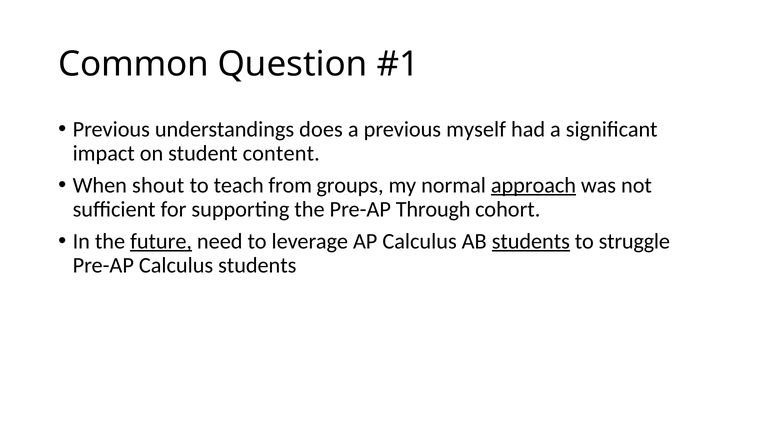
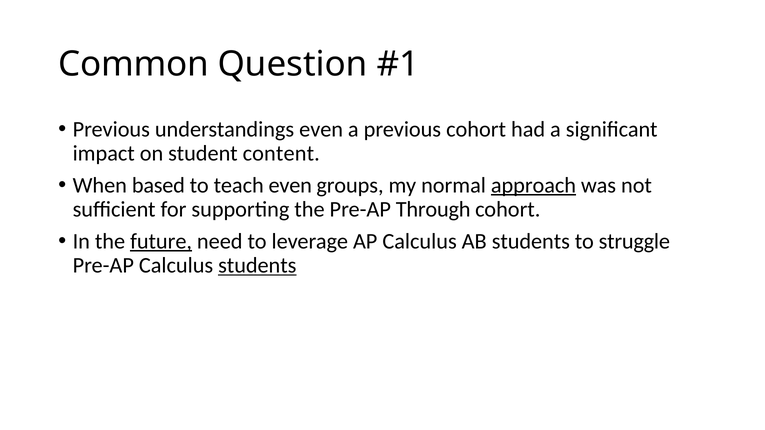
understandings does: does -> even (321, 129)
previous myself: myself -> cohort (476, 129)
shout: shout -> based (158, 185)
teach from: from -> even (290, 185)
students underline: present -> none (531, 241)
students underline: none -> present (257, 266)
